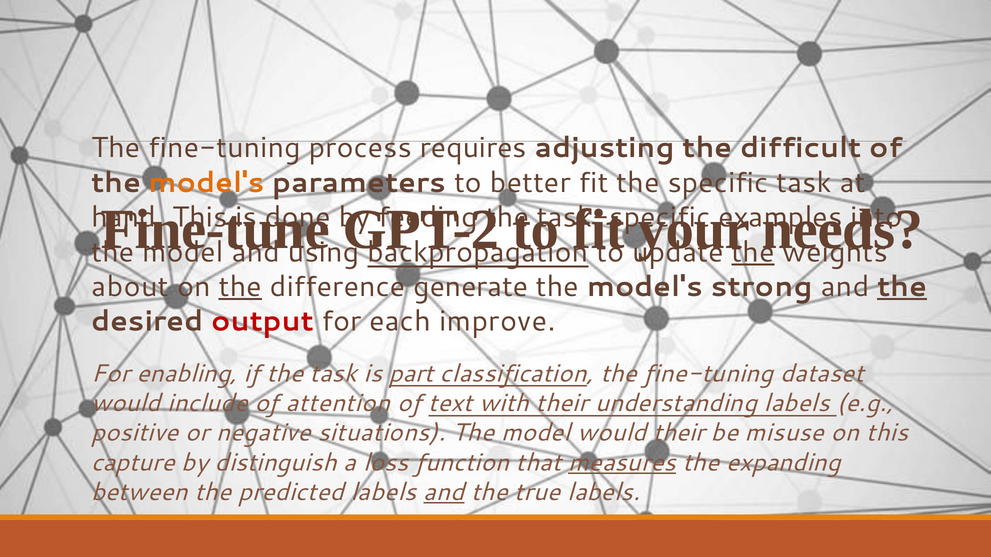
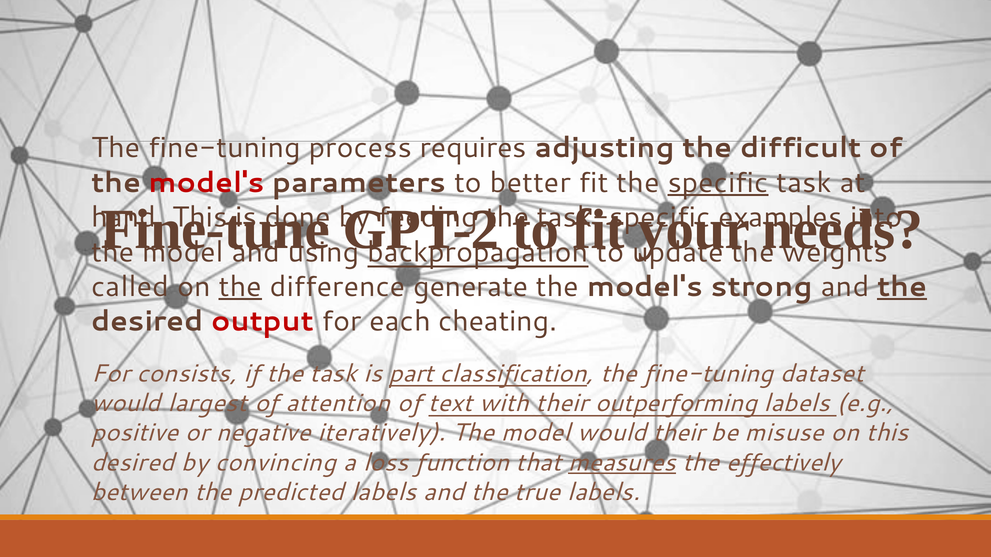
model's colour: orange -> red (207, 183)
specific underline: none -> present (718, 183)
the underline: present -> none (753, 252)
about: about -> called (130, 287)
improve: improve -> cheating (498, 322)
enabling: enabling -> consists (187, 374)
include: include -> largest (207, 403)
understanding: understanding -> outperforming (676, 403)
situations: situations -> iteratively (382, 433)
capture: capture -> desired (133, 463)
distinguish: distinguish -> convincing (276, 463)
expanding: expanding -> effectively (784, 463)
and underline: present -> none (444, 493)
